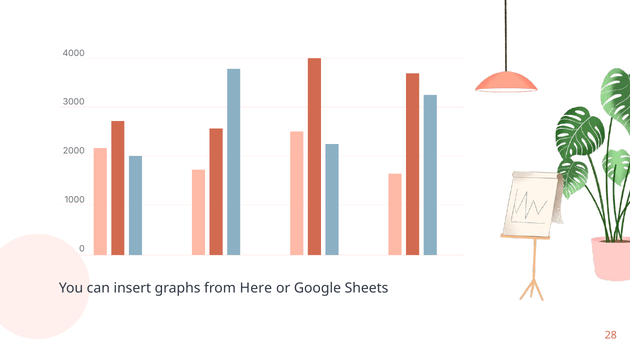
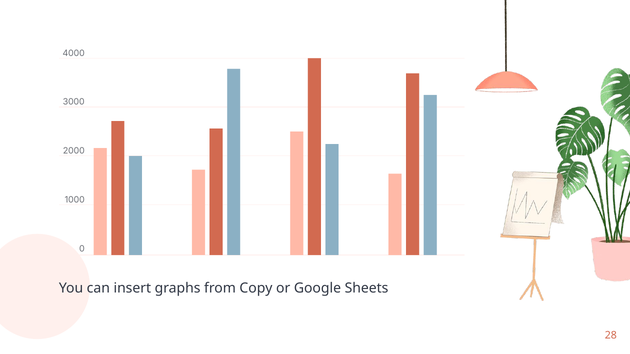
Here: Here -> Copy (256, 288)
